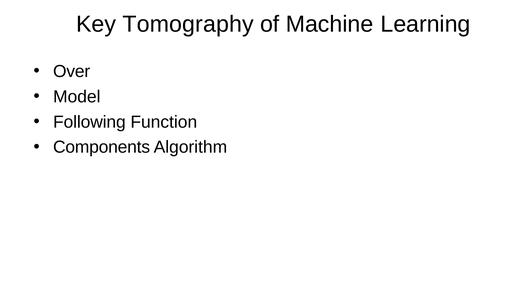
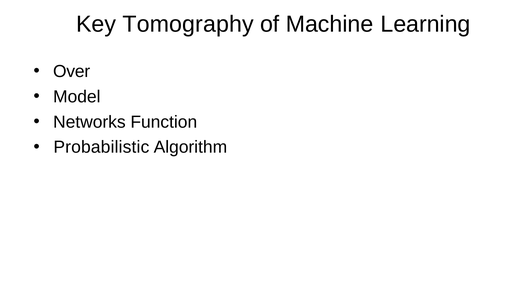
Following: Following -> Networks (89, 122)
Components: Components -> Probabilistic (101, 147)
